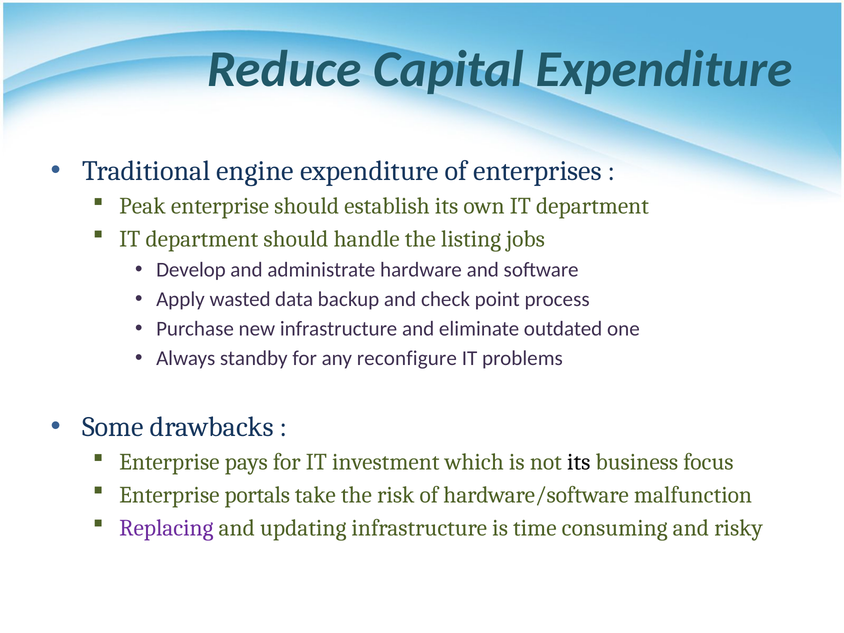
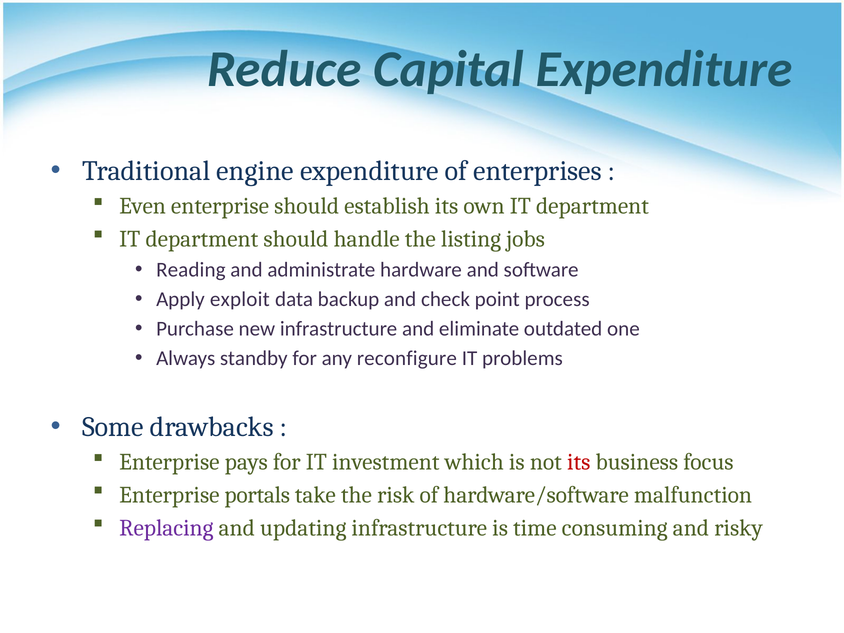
Peak: Peak -> Even (143, 206)
Develop: Develop -> Reading (191, 270)
wasted: wasted -> exploit (240, 299)
its colour: black -> red (579, 462)
